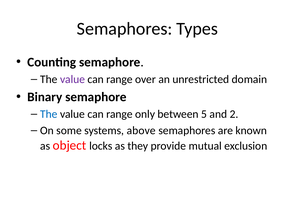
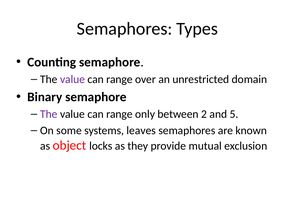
The colour: blue -> purple (49, 114)
5: 5 -> 2 (204, 114)
2: 2 -> 5 (234, 114)
above: above -> leaves (141, 130)
